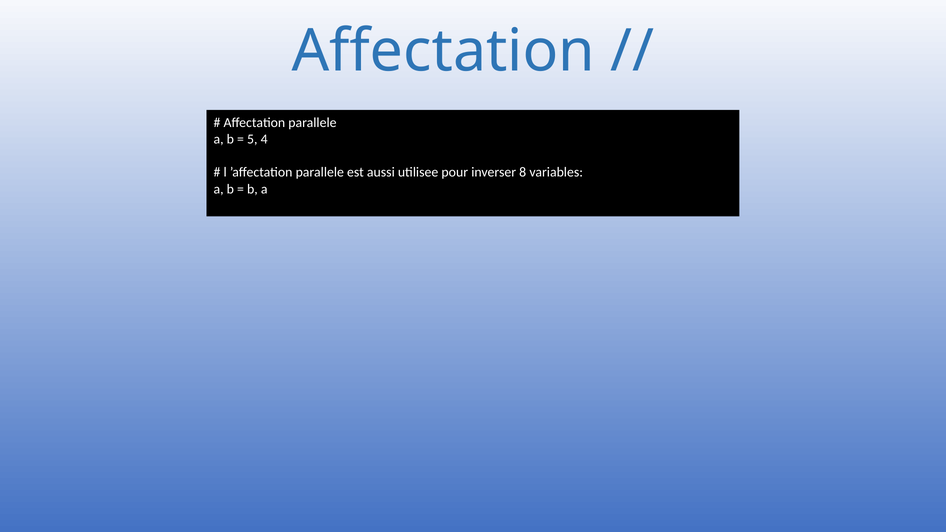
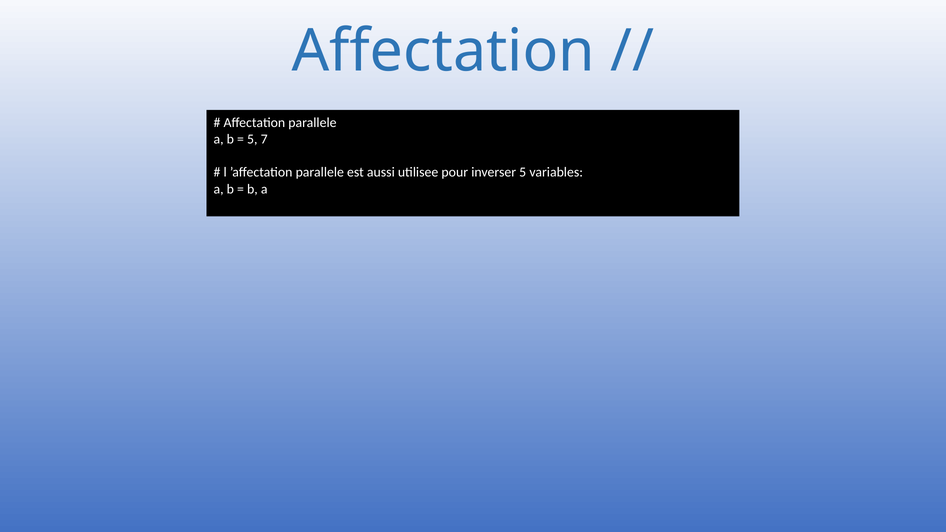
4: 4 -> 7 (264, 139)
inverser 8: 8 -> 5 (523, 172)
